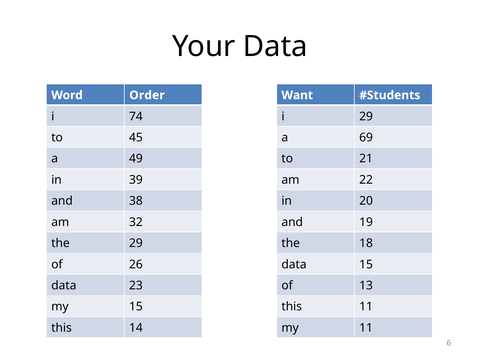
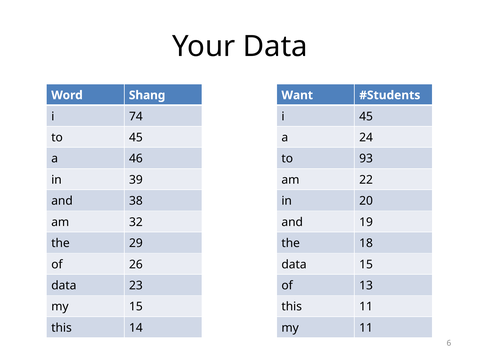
Order: Order -> Shang (147, 95)
i 29: 29 -> 45 (366, 116)
69: 69 -> 24 (366, 138)
49: 49 -> 46 (136, 159)
21: 21 -> 93 (366, 159)
